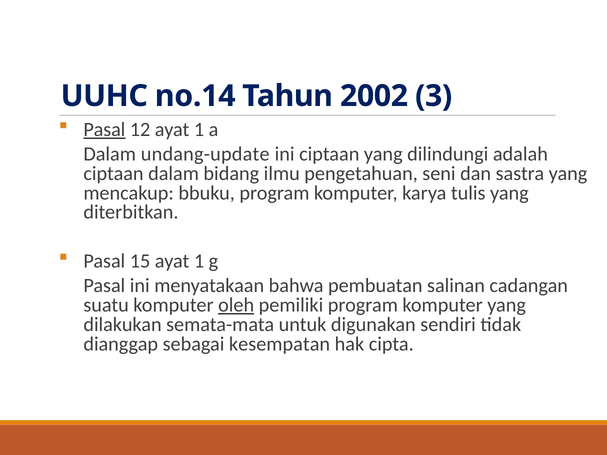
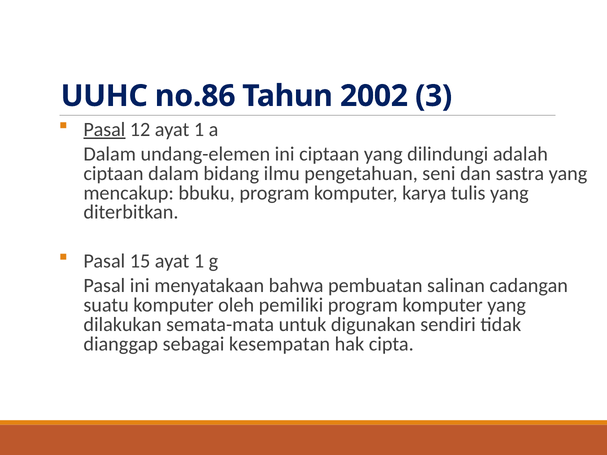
no.14: no.14 -> no.86 (195, 96)
undang-update: undang-update -> undang-elemen (205, 154)
oleh underline: present -> none (236, 305)
